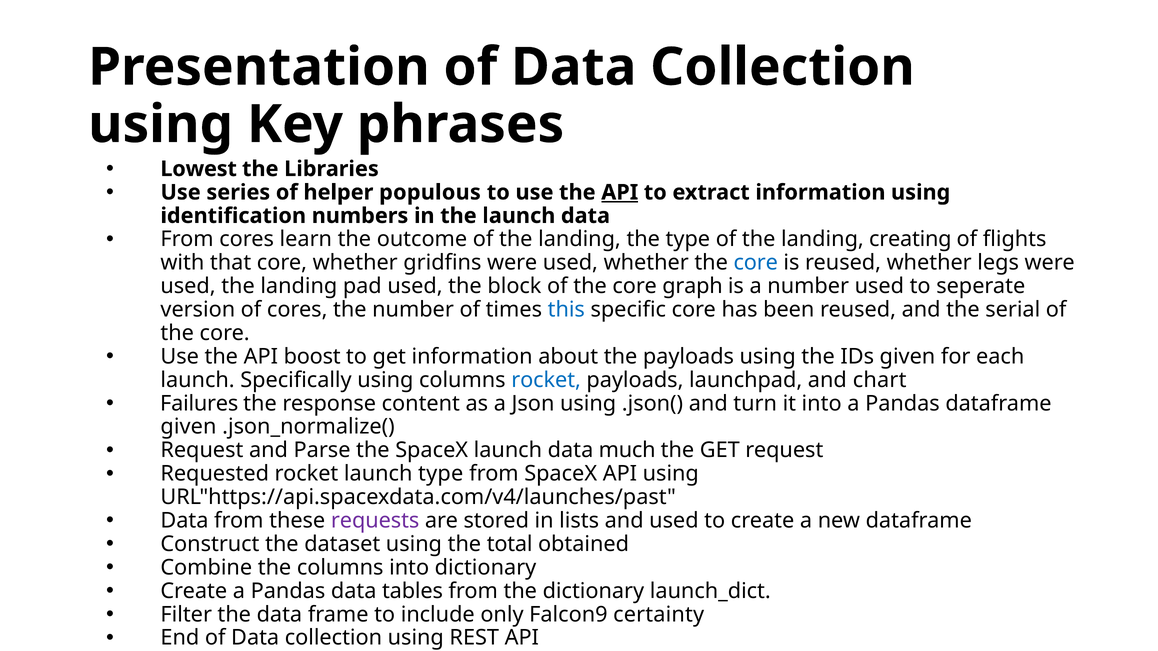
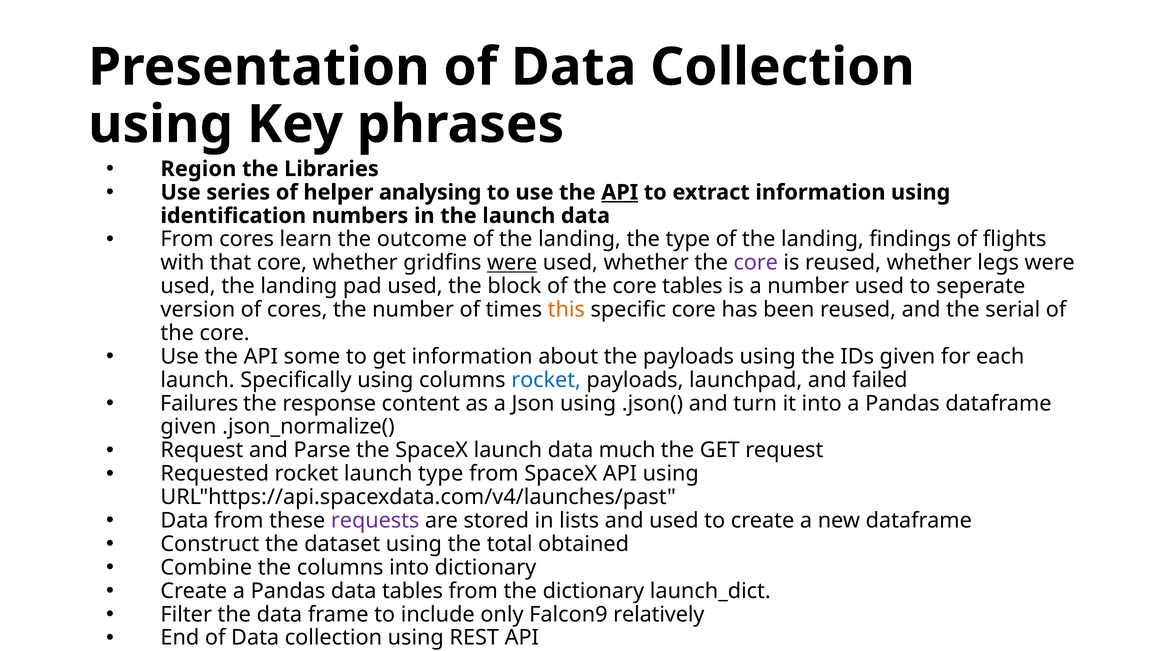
Lowest: Lowest -> Region (198, 169)
populous: populous -> analysing (430, 192)
creating: creating -> findings (910, 239)
were underline: none -> present (512, 263)
core colour: blue -> purple (756, 263)
core graph: graph -> tables (692, 286)
this colour: blue -> orange (566, 310)
boost: boost -> some (312, 357)
chart: chart -> failed (880, 380)
certainty: certainty -> relatively (659, 615)
